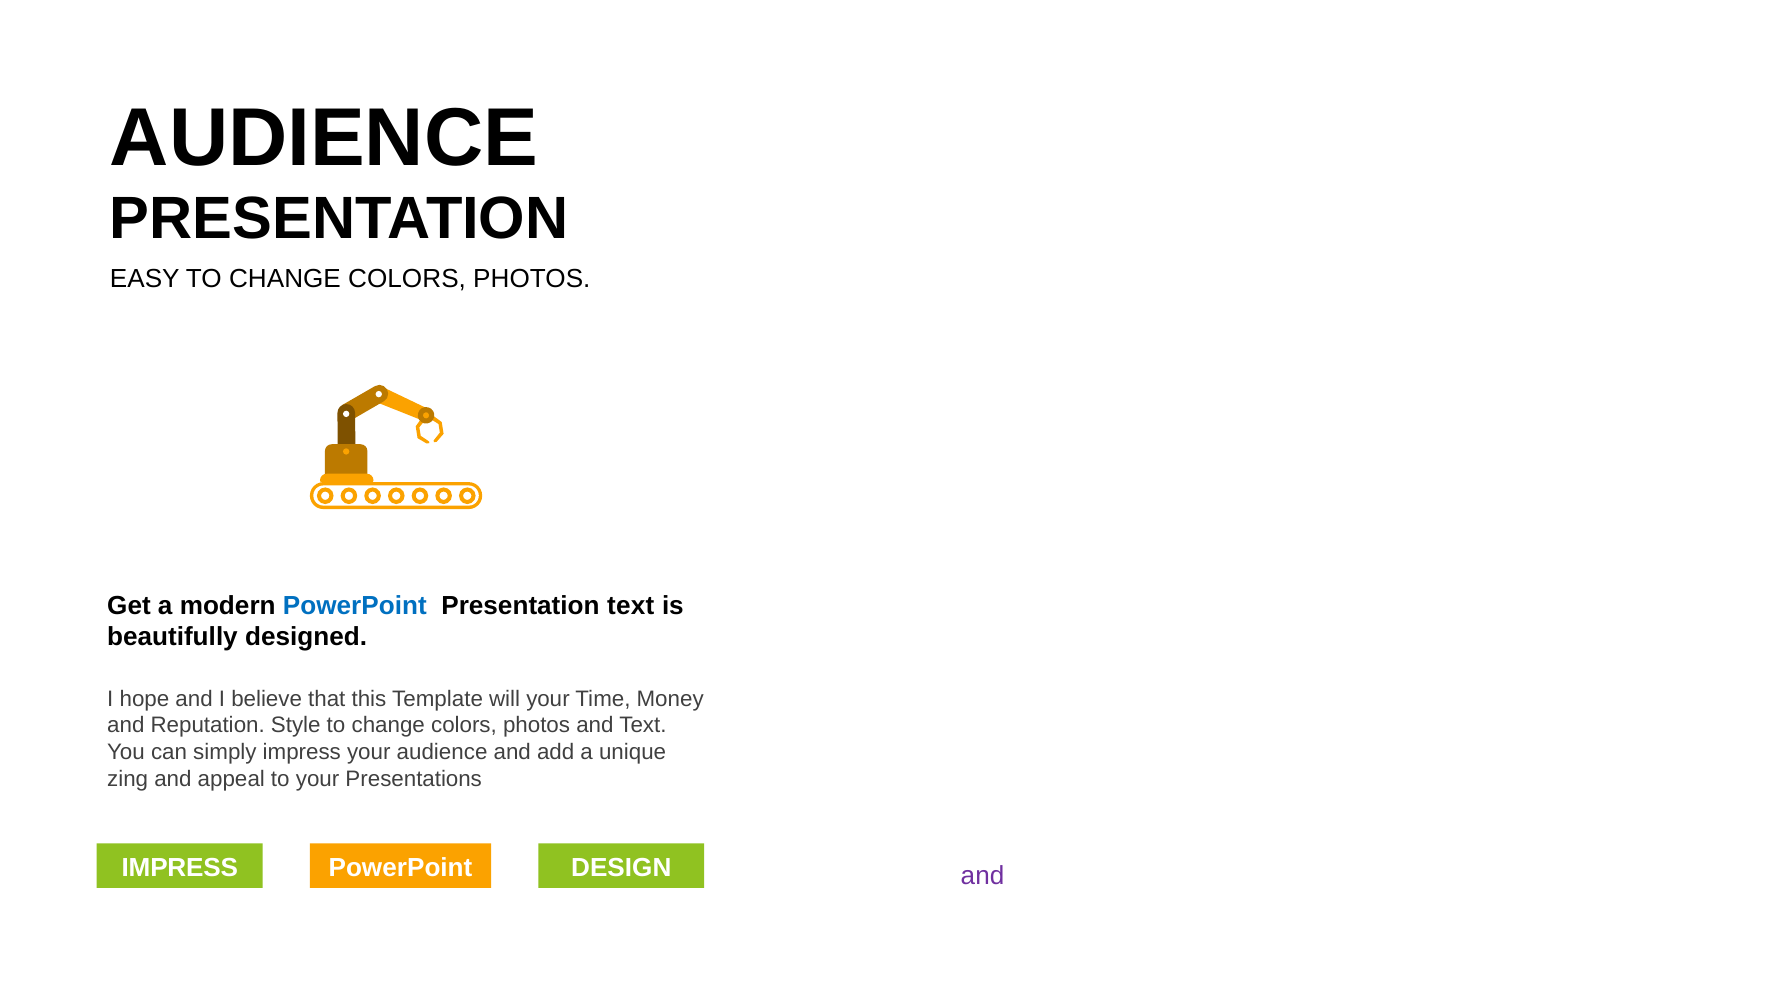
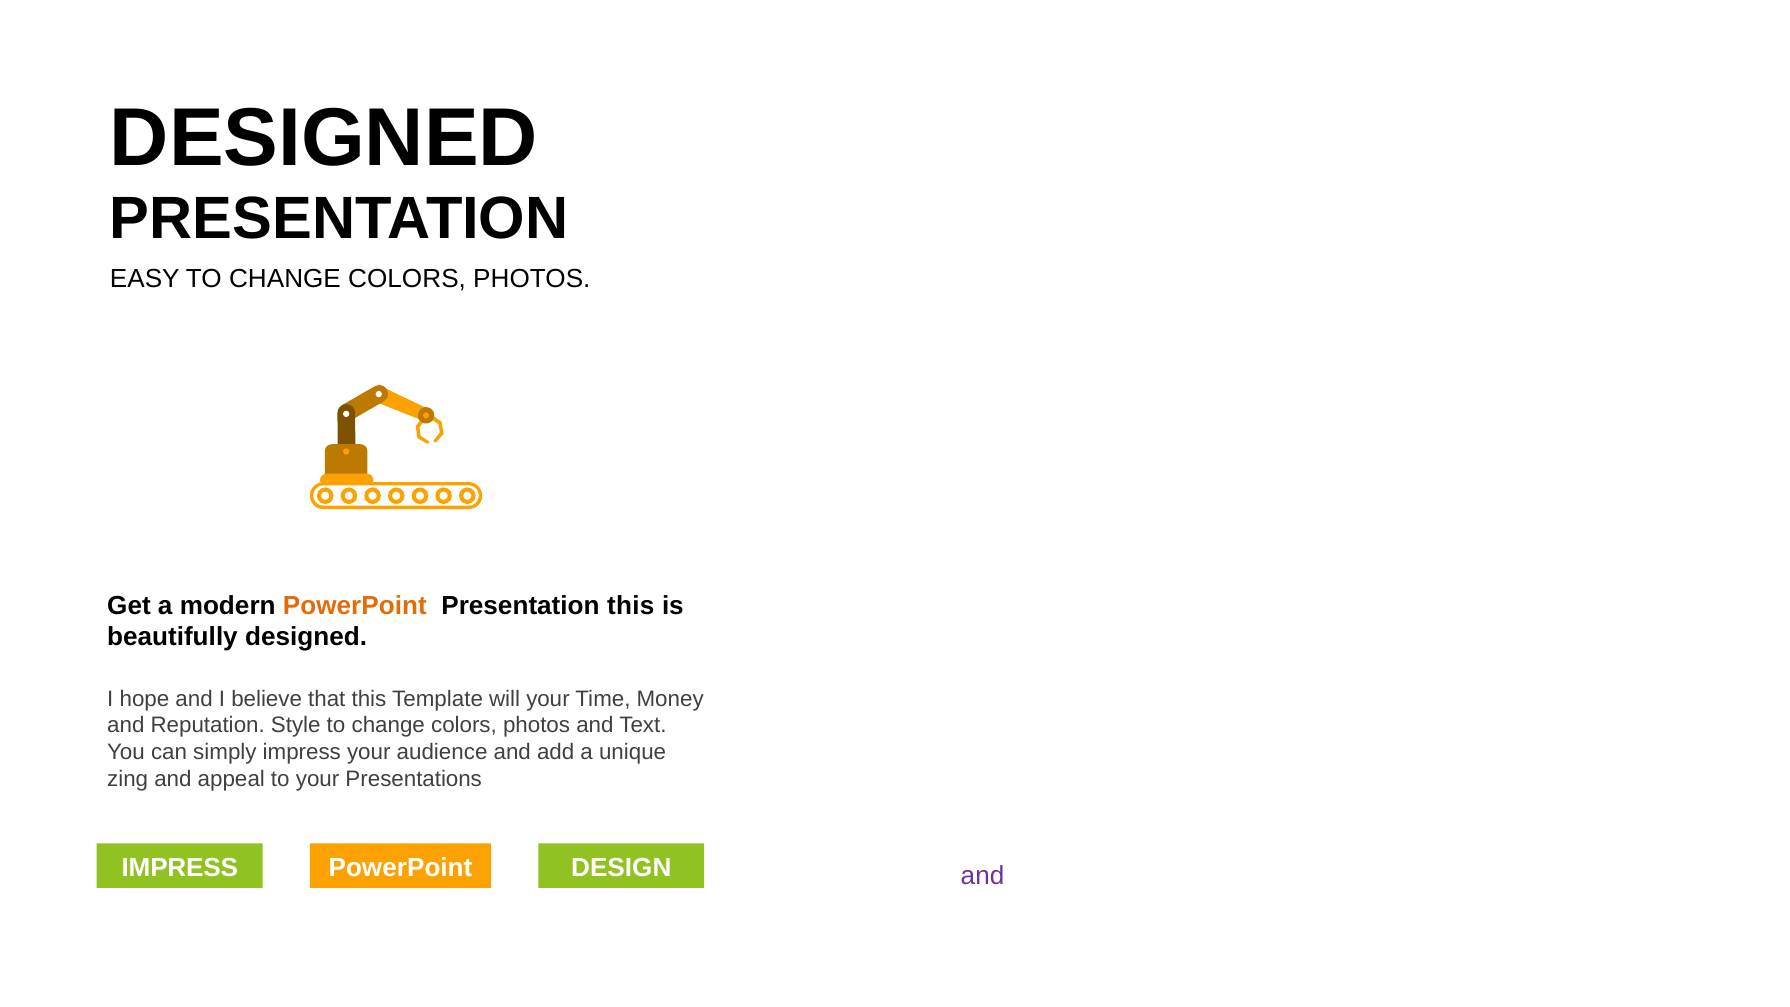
AUDIENCE: AUDIENCE -> DESIGNED (324, 139)
PowerPoint colour: blue -> orange (355, 606)
Presentation text: text -> this (631, 606)
